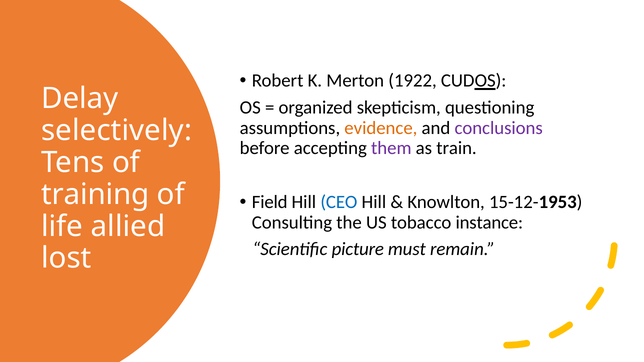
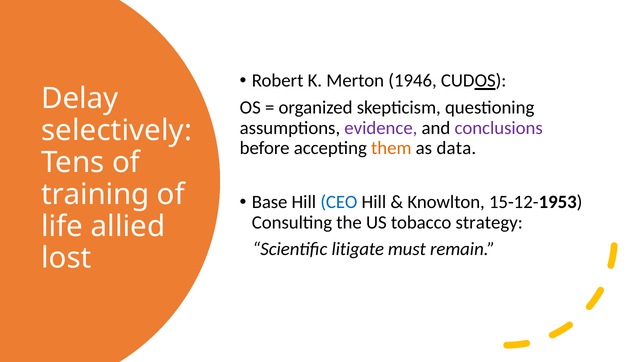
1922: 1922 -> 1946 (413, 81)
evidence colour: orange -> purple (381, 128)
them colour: purple -> orange (391, 148)
train: train -> data (456, 148)
Field: Field -> Base (270, 202)
instance: instance -> strategy (489, 222)
picture: picture -> litigate (358, 249)
